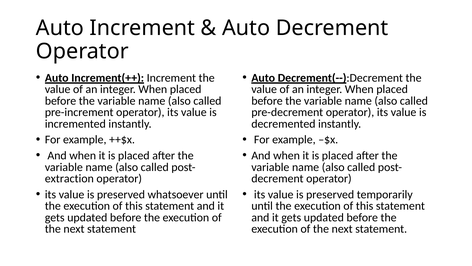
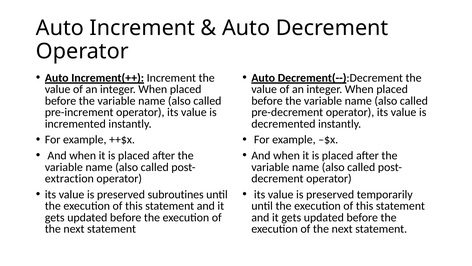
whatsoever: whatsoever -> subroutines (176, 194)
